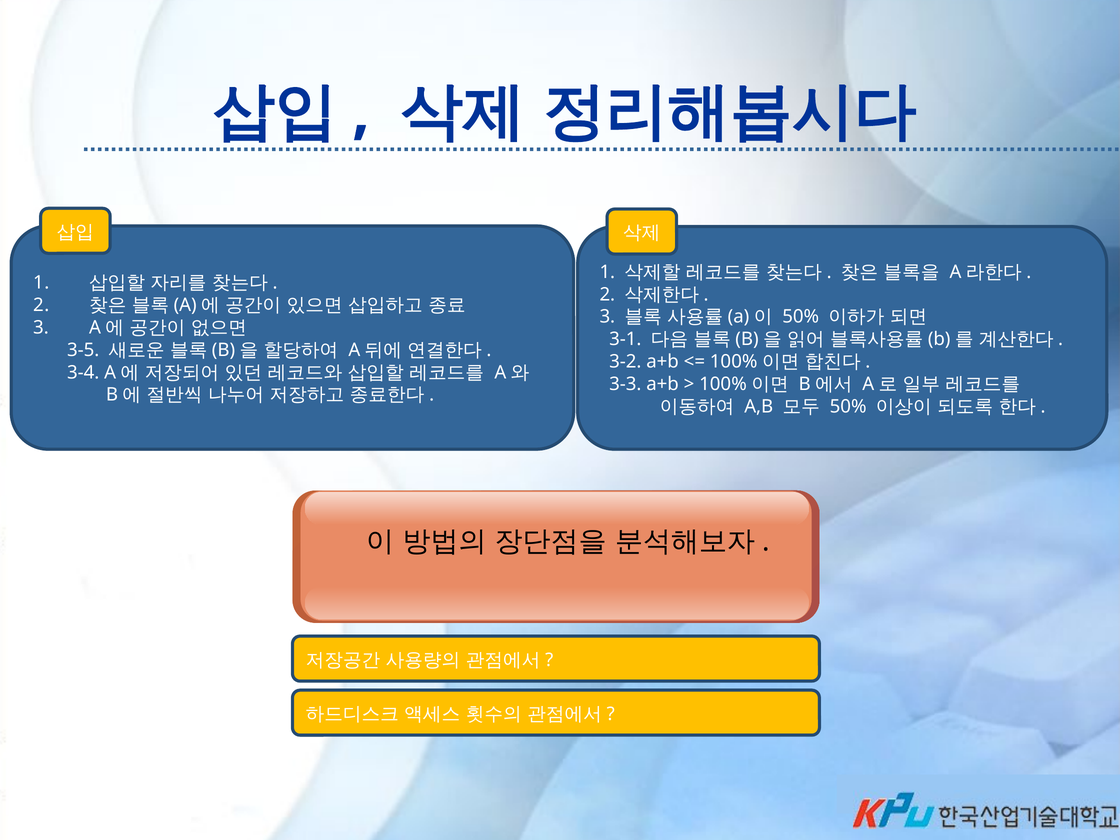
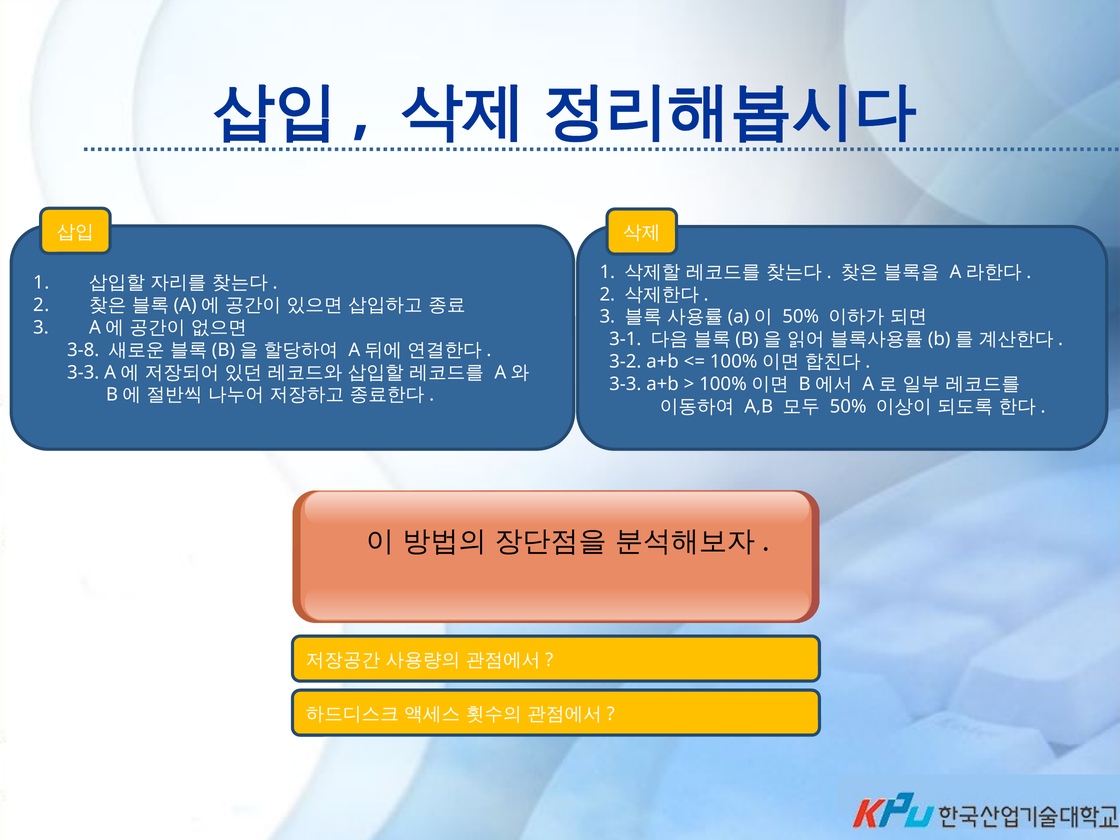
3-5: 3-5 -> 3-8 (83, 350)
3-4: 3-4 -> 3-3 (83, 372)
